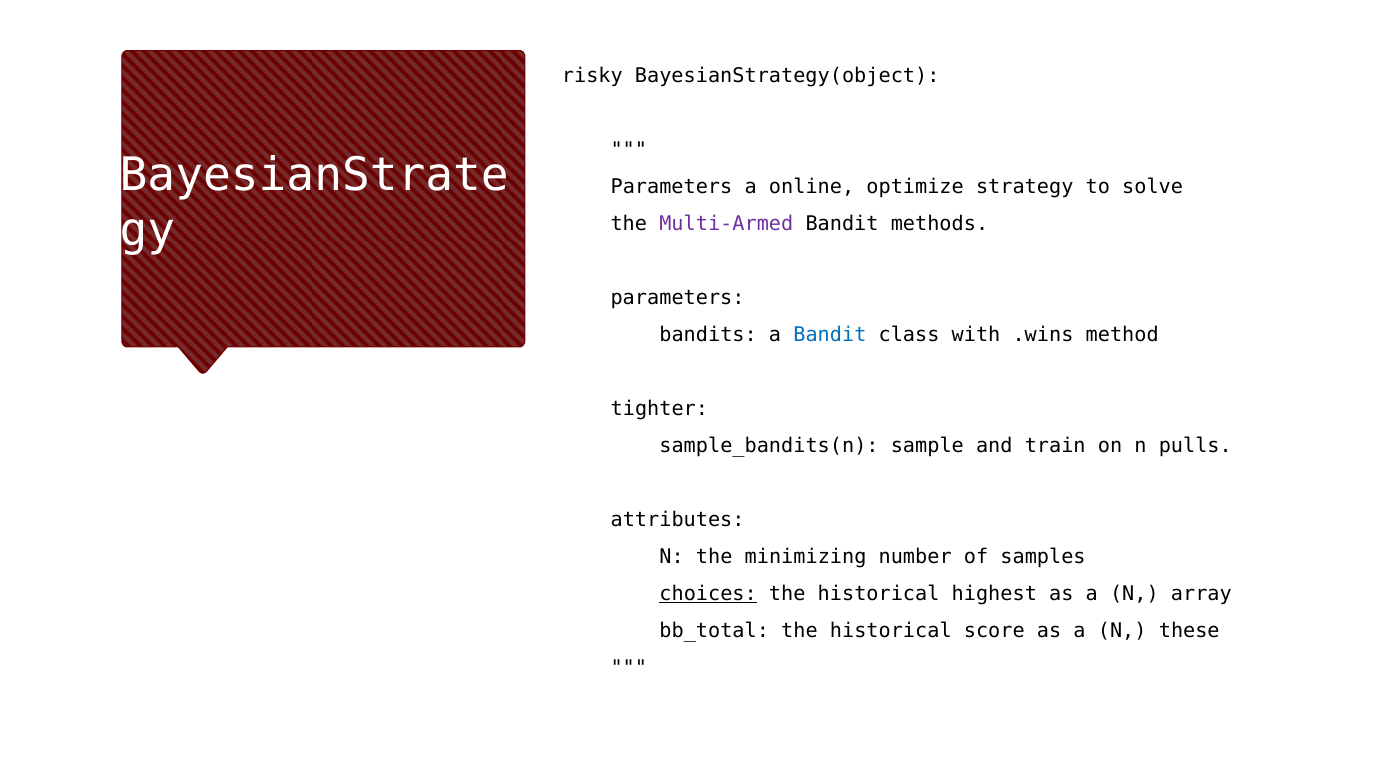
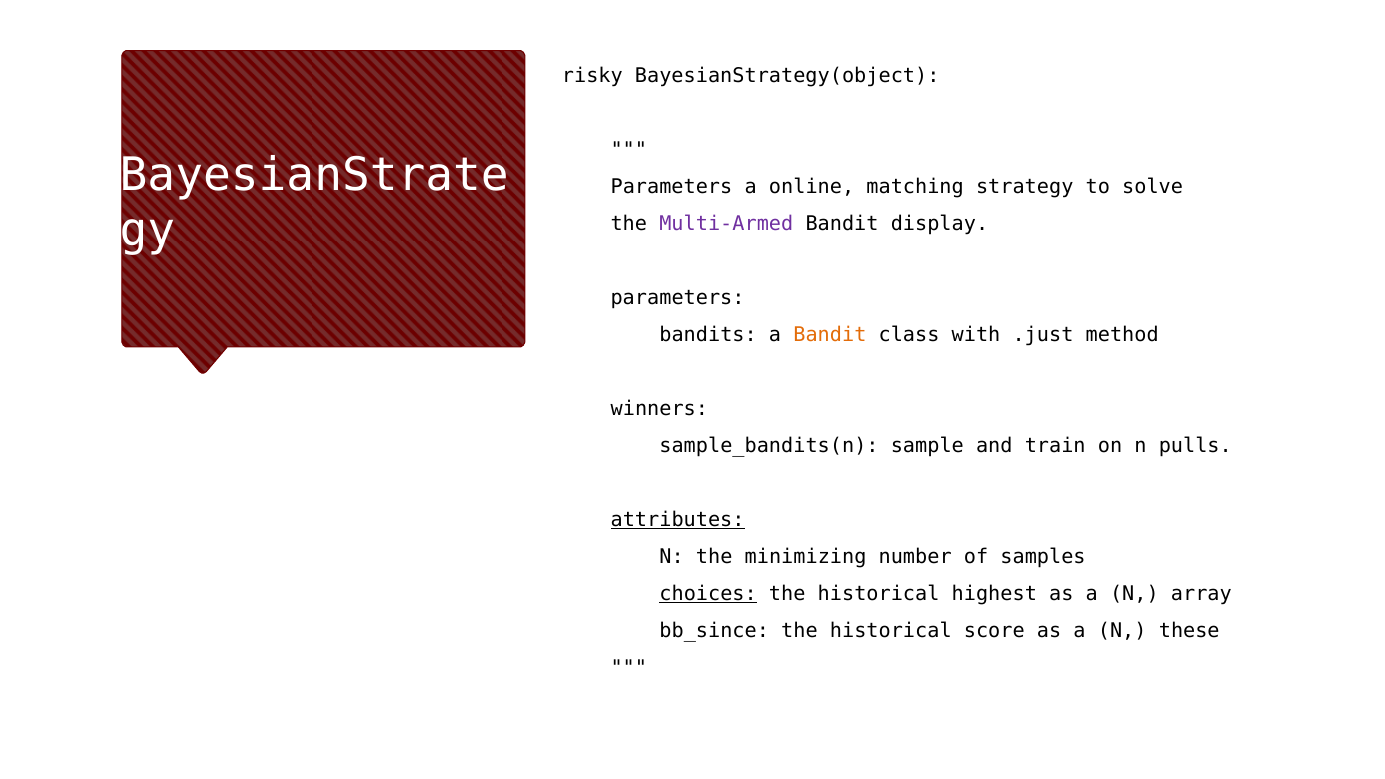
optimize: optimize -> matching (915, 187)
methods: methods -> display (939, 224)
Bandit colour: blue -> orange (830, 335)
.wins: .wins -> .just (1043, 335)
tighter: tighter -> winners (659, 409)
attributes underline: none -> present (678, 520)
bb_total: bb_total -> bb_since (714, 631)
